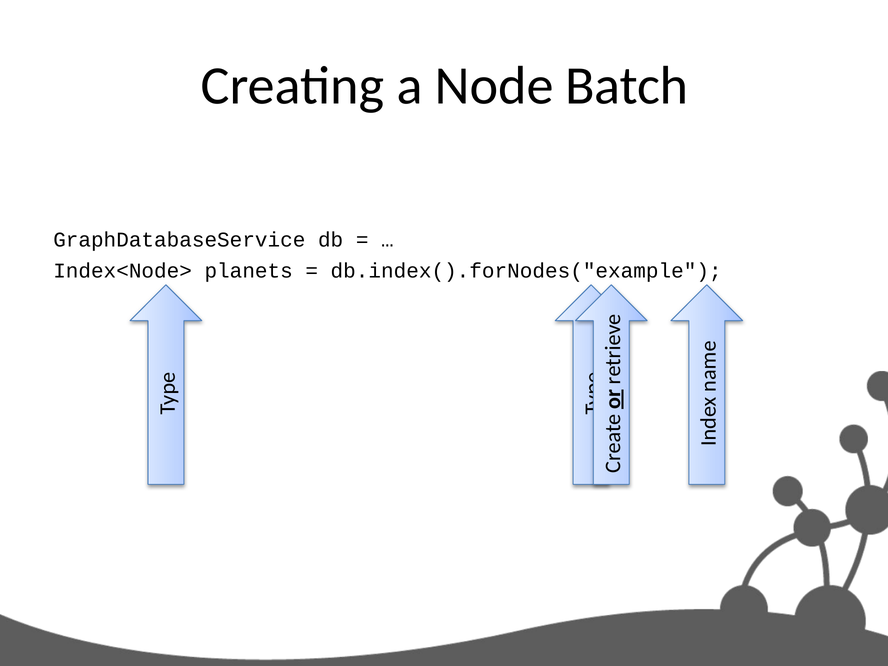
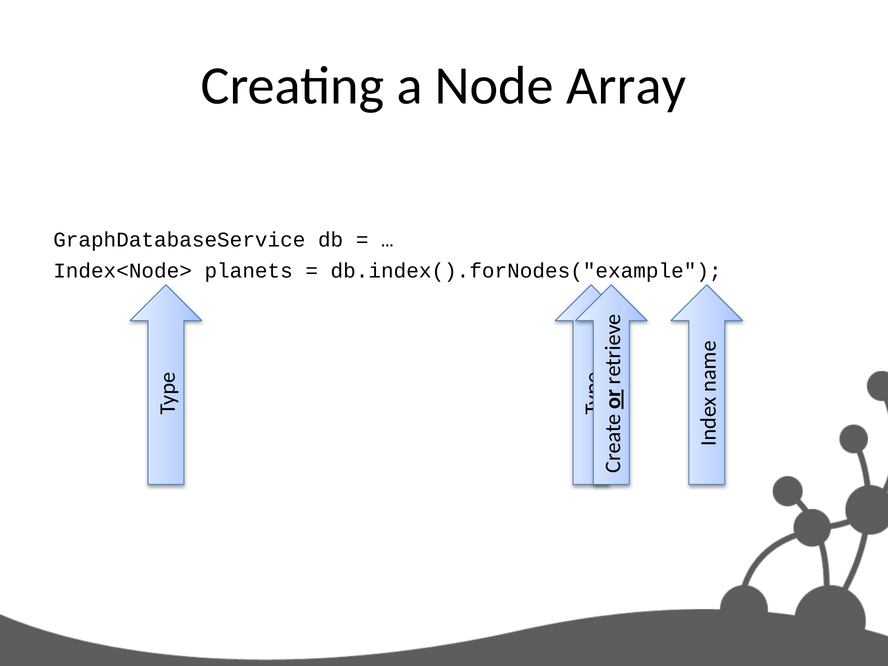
Batch: Batch -> Array (626, 86)
